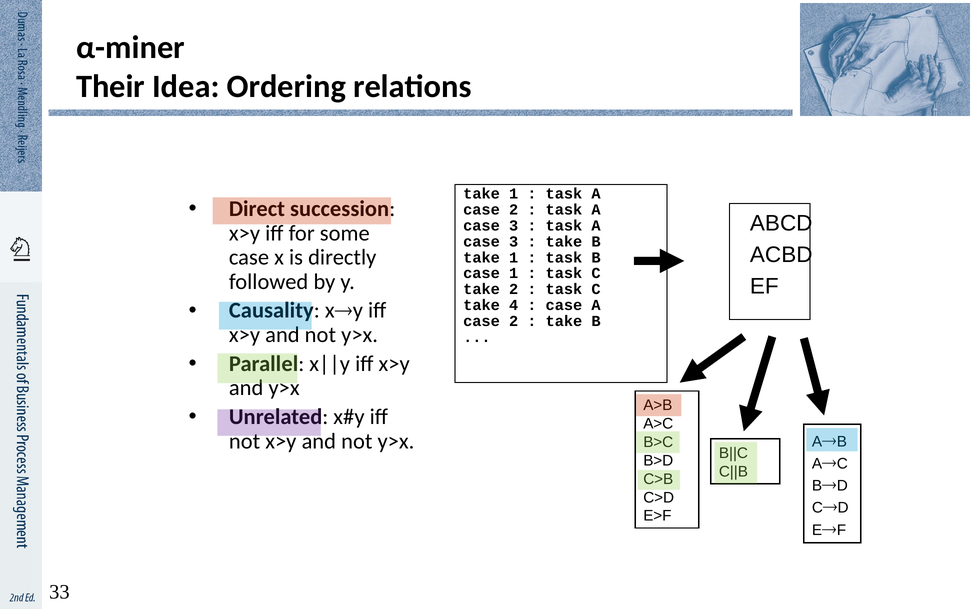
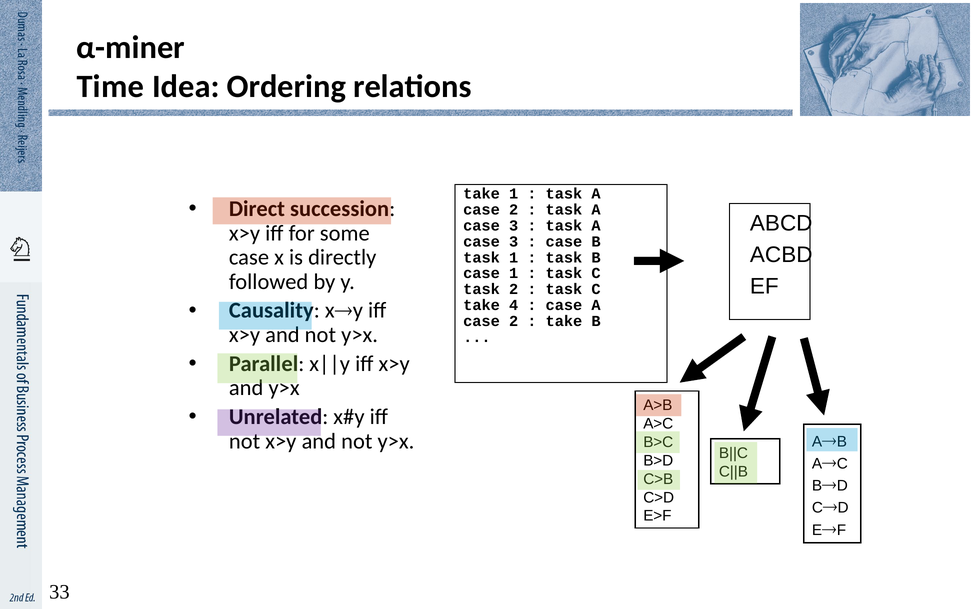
Their: Their -> Time (110, 86)
take: take -> case (564, 241)
take: take -> task (482, 257)
take: take -> task (482, 289)
